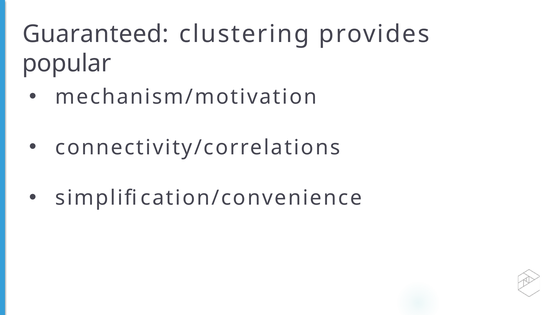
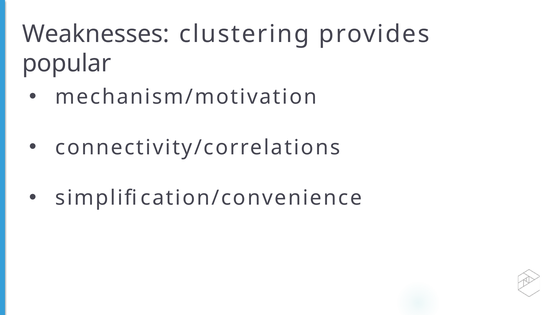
Guaranteed: Guaranteed -> Weaknesses (96, 34)
